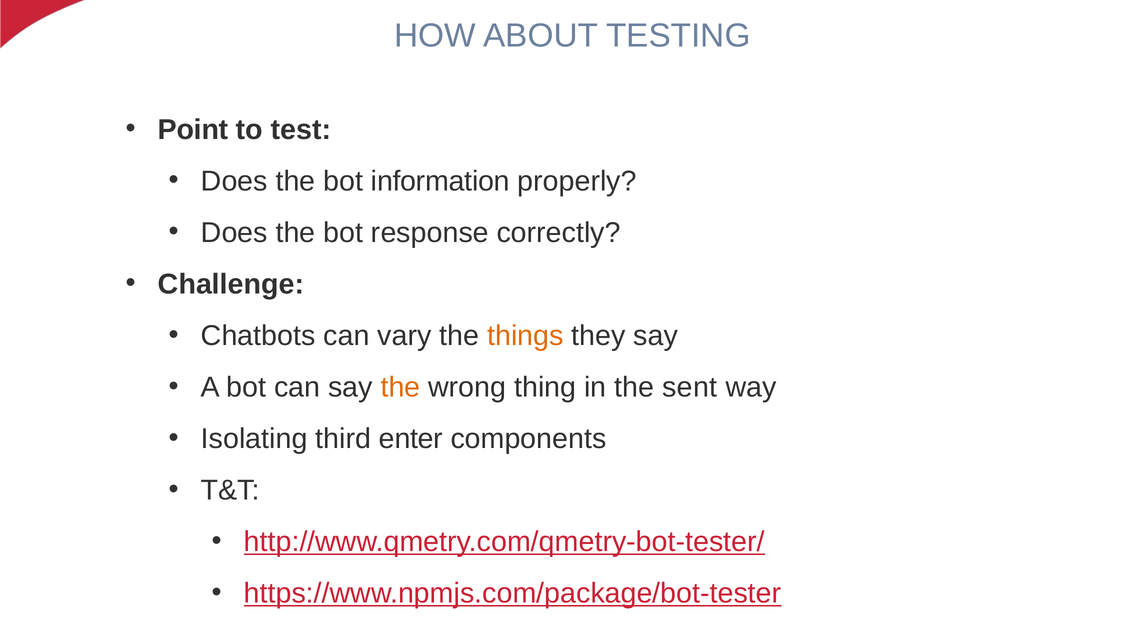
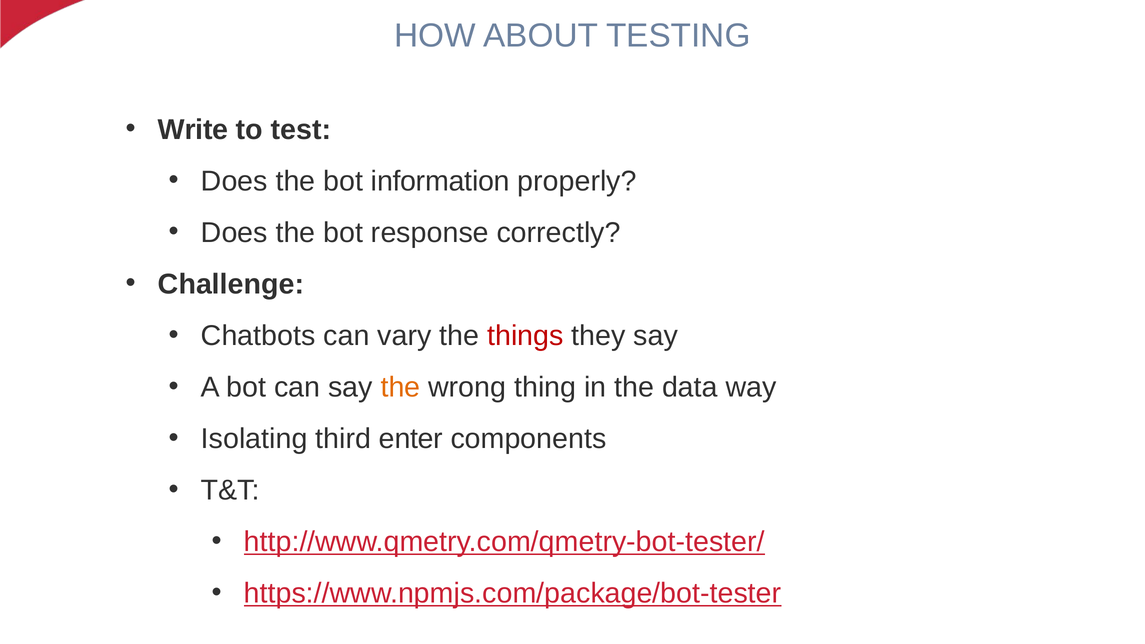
Point: Point -> Write (193, 130)
things colour: orange -> red (525, 336)
sent: sent -> data (690, 387)
